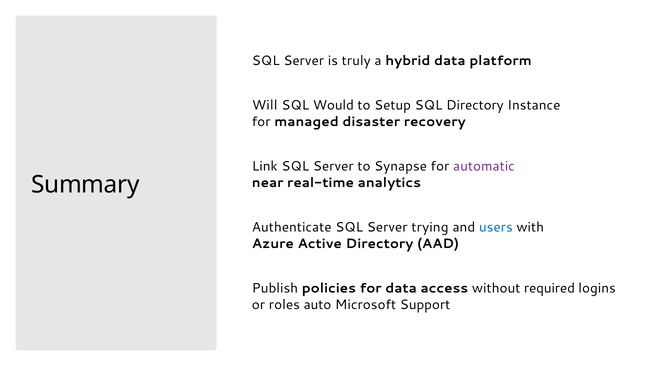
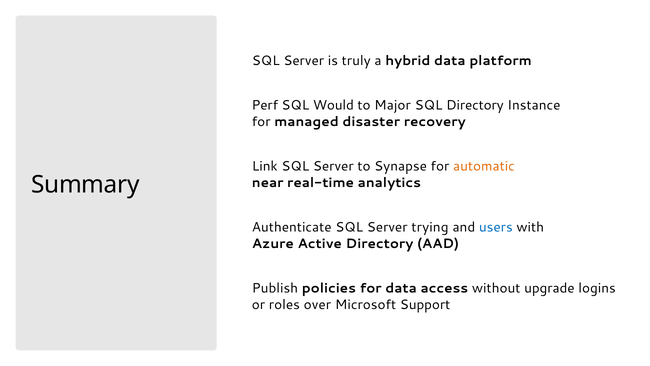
Will: Will -> Perf (265, 105)
Setup: Setup -> Major (393, 105)
automatic colour: purple -> orange (484, 166)
required: required -> upgrade (549, 288)
auto: auto -> over (317, 304)
